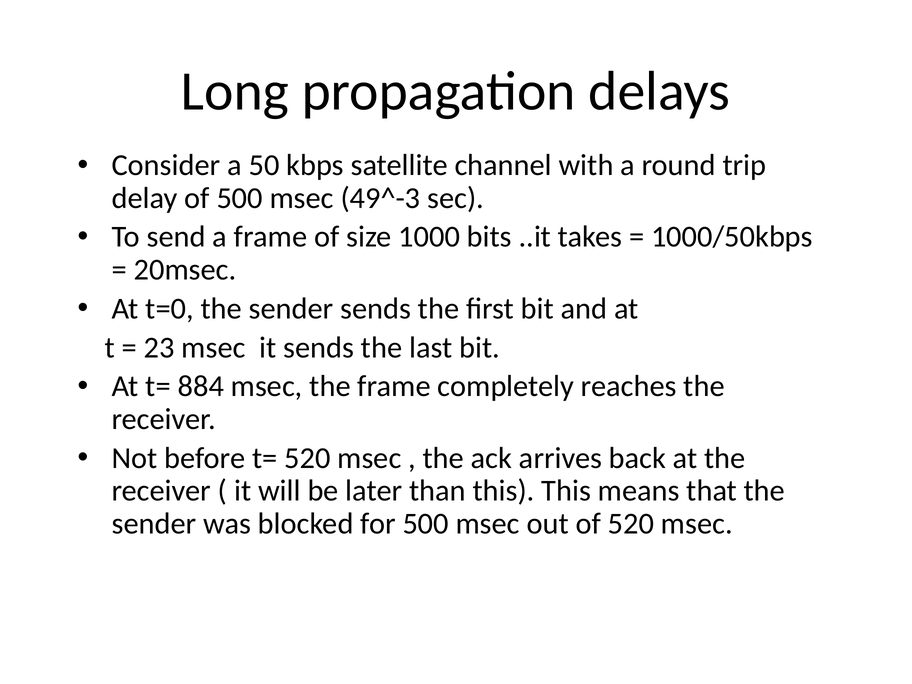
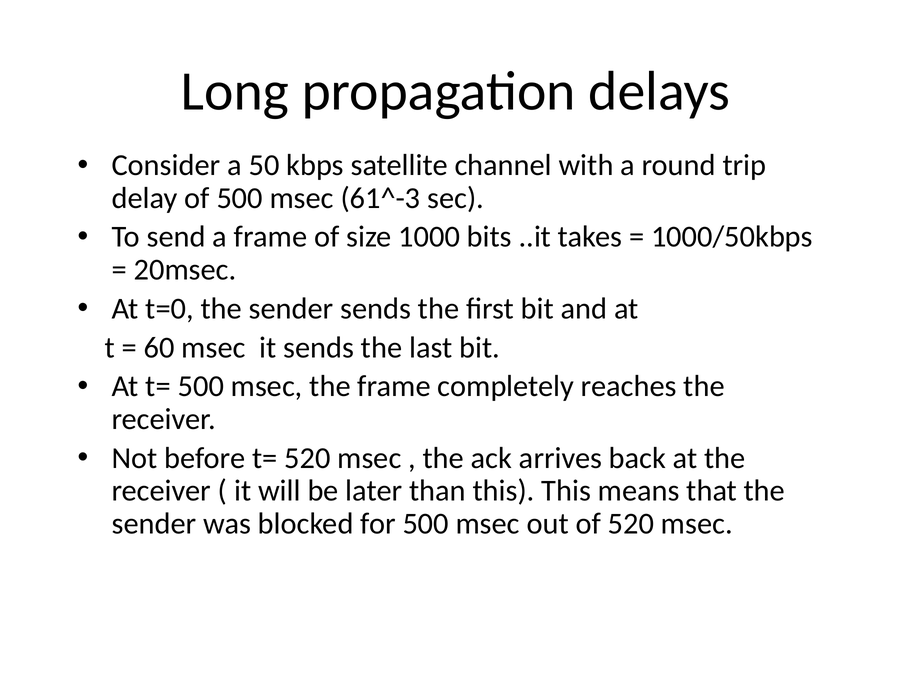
49^-3: 49^-3 -> 61^-3 (380, 198)
23: 23 -> 60 (159, 348)
t= 884: 884 -> 500 (201, 386)
